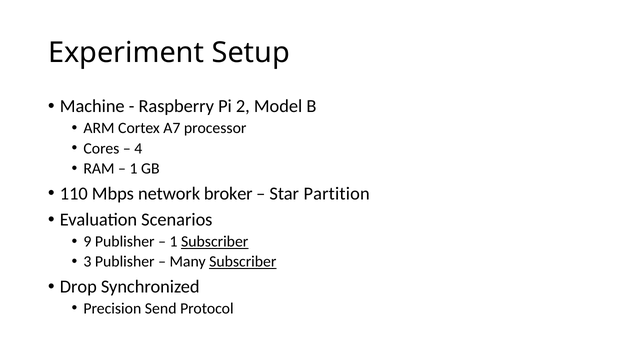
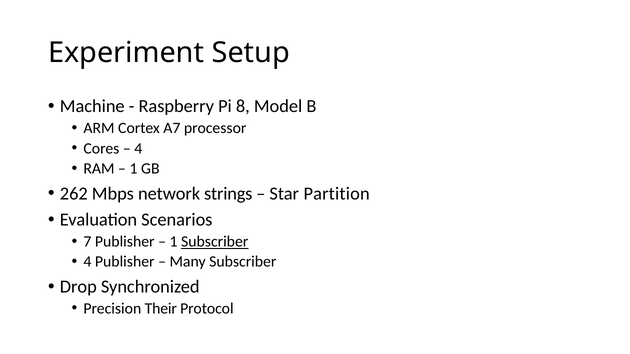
2: 2 -> 8 (243, 106)
110: 110 -> 262 (74, 194)
broker: broker -> strings (228, 194)
9: 9 -> 7 (87, 242)
3: 3 -> 4 (87, 262)
Subscriber underline: present -> none (243, 262)
Send: Send -> Their (161, 309)
